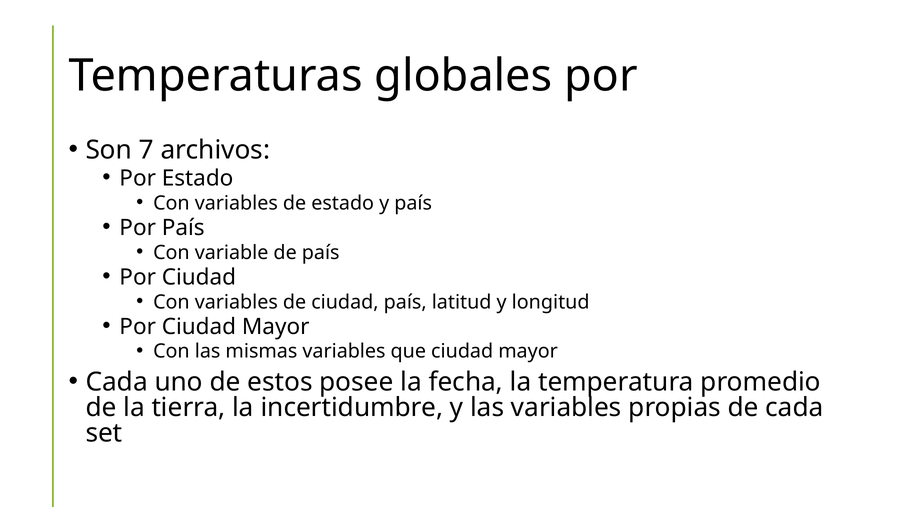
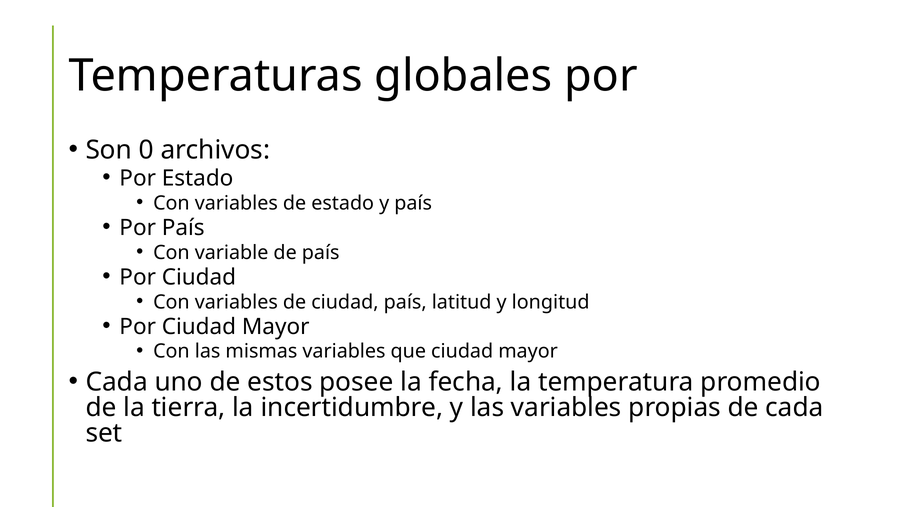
7: 7 -> 0 (146, 150)
